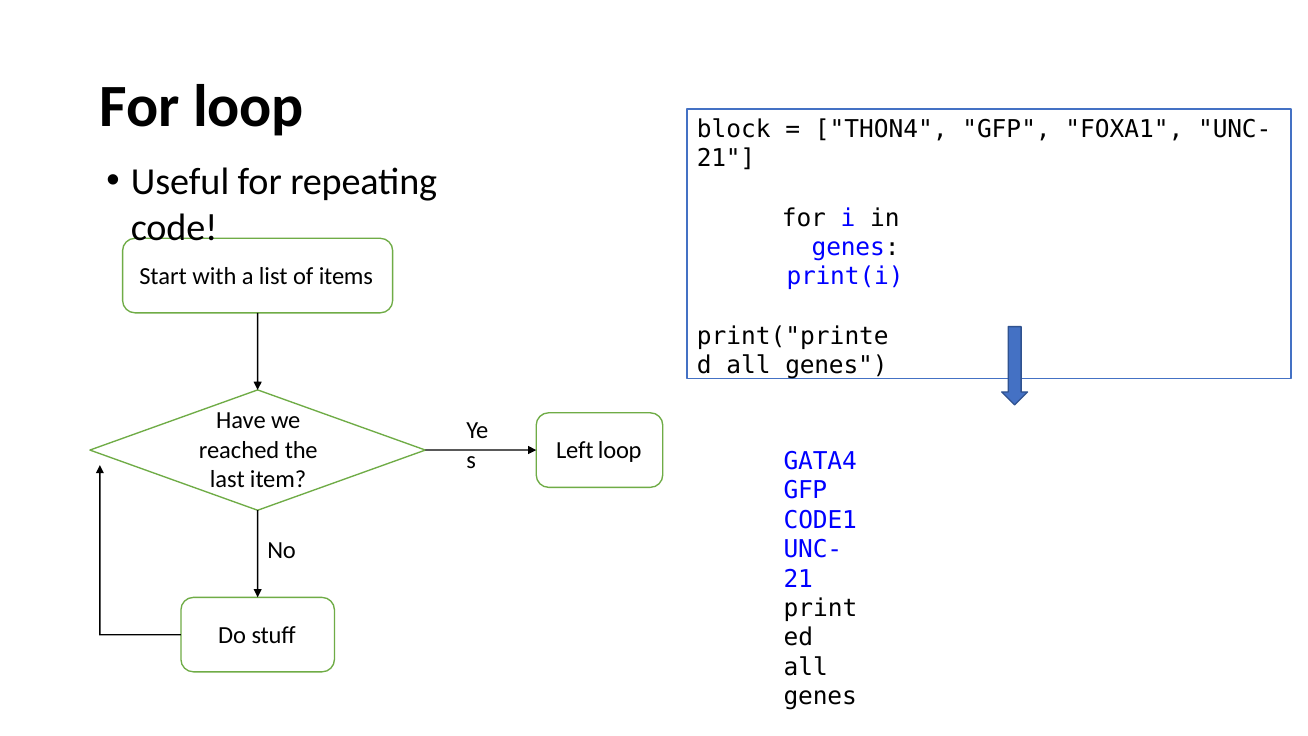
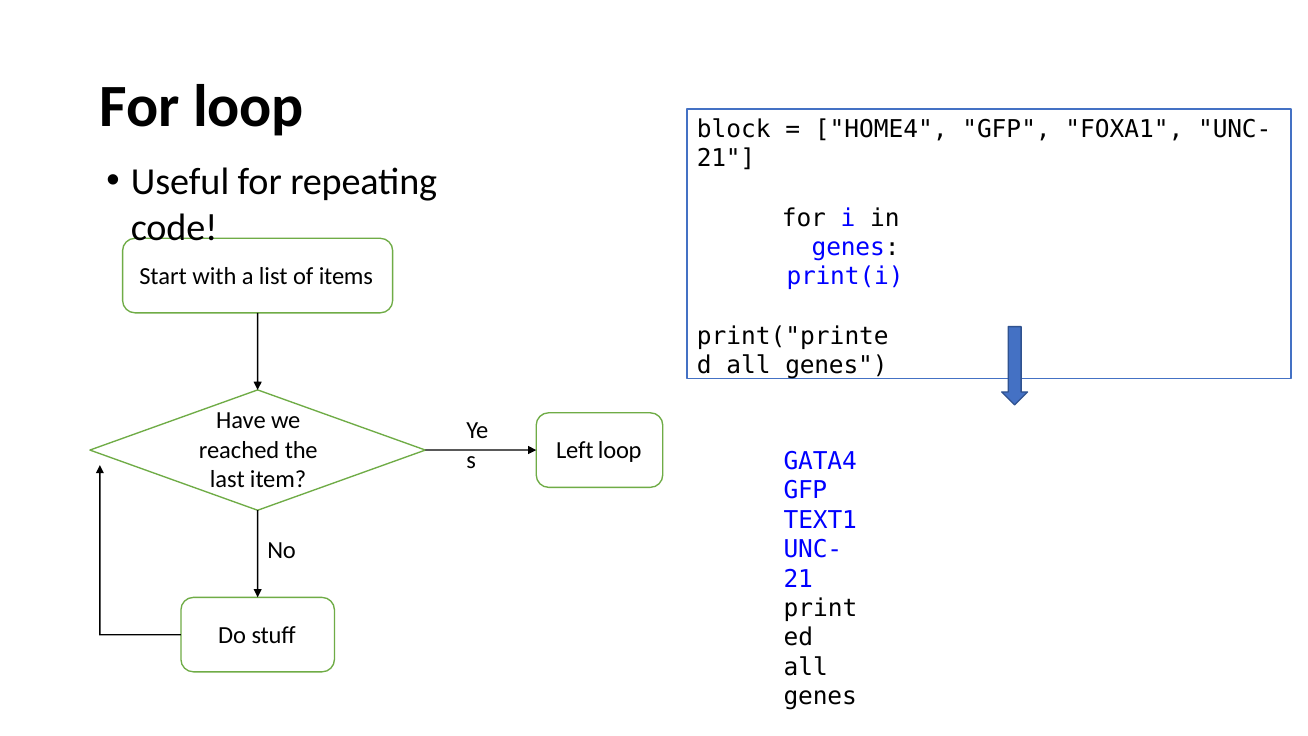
THON4: THON4 -> HOME4 (881, 129)
CODE1: CODE1 -> TEXT1 (820, 520)
